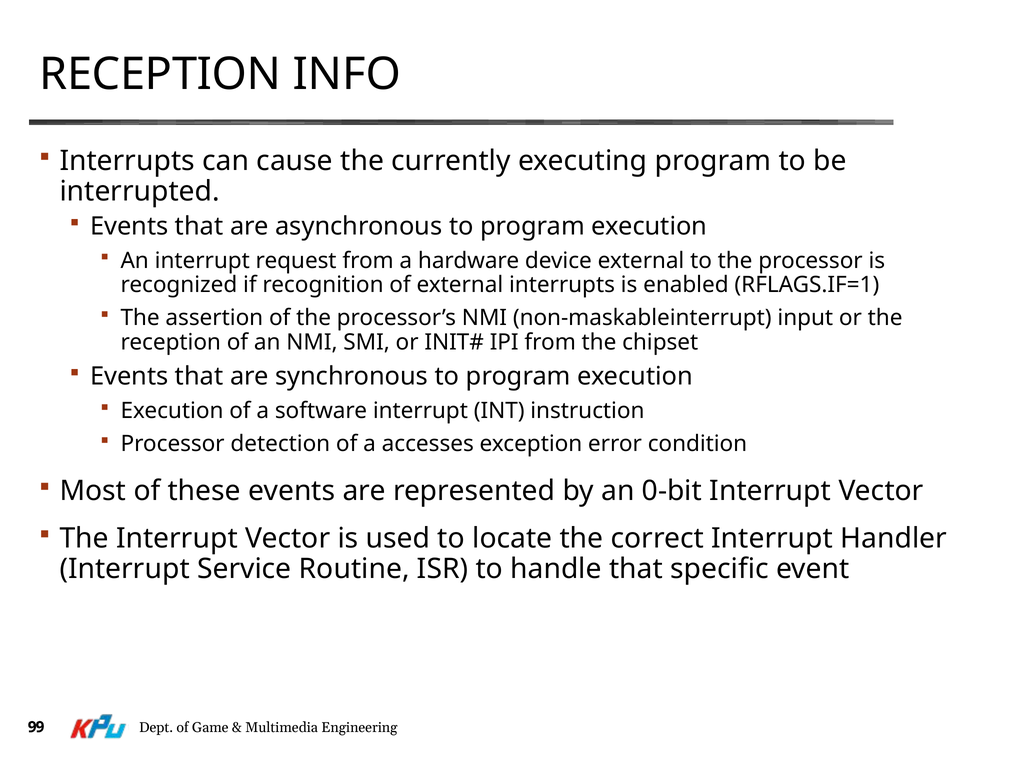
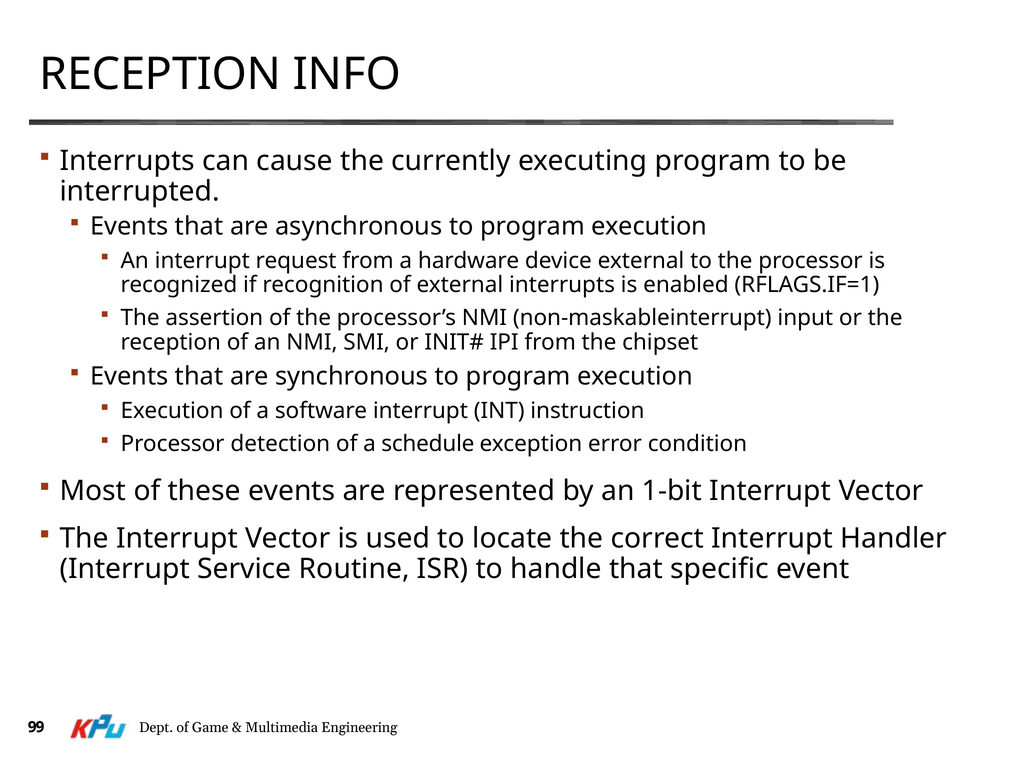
accesses: accesses -> schedule (428, 444)
0-bit: 0-bit -> 1-bit (672, 491)
